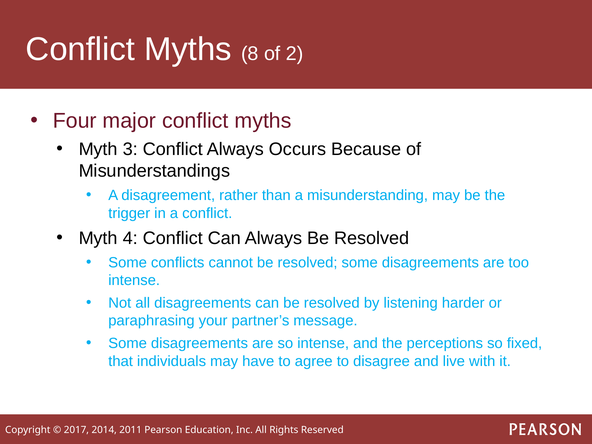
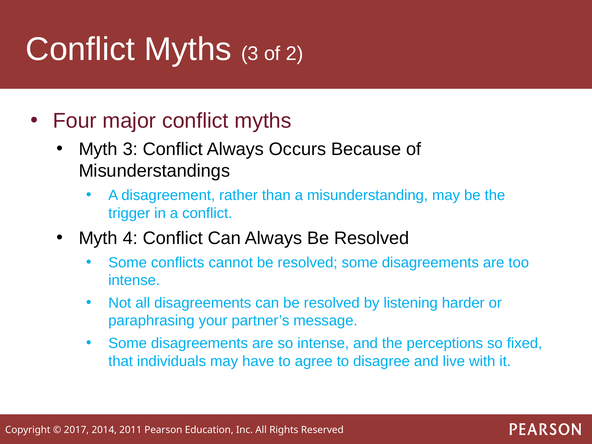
Myths 8: 8 -> 3 (250, 54)
